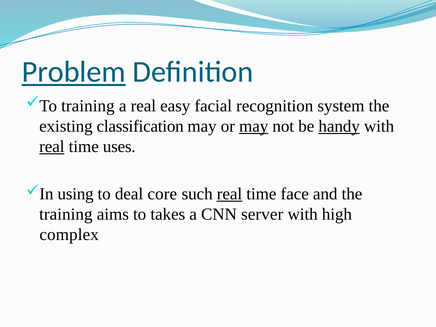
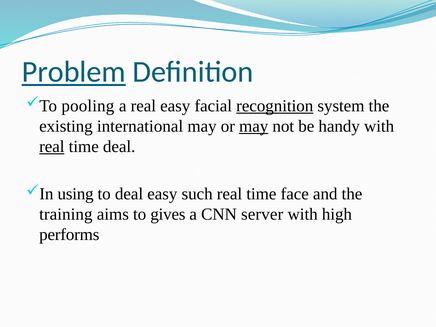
training: training -> pooling (88, 106)
recognition underline: none -> present (275, 106)
classification: classification -> international (140, 126)
handy underline: present -> none (339, 126)
time uses: uses -> deal (119, 147)
deal core: core -> easy (162, 194)
real underline: present -> none (230, 194)
takes: takes -> gives (168, 214)
complex: complex -> performs (69, 235)
